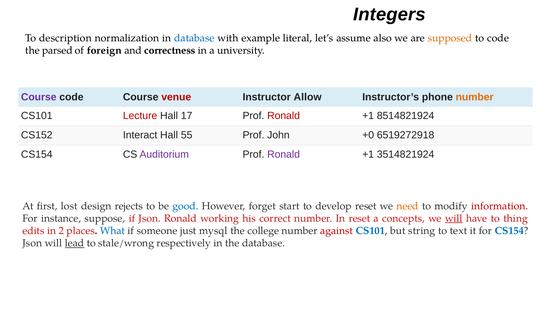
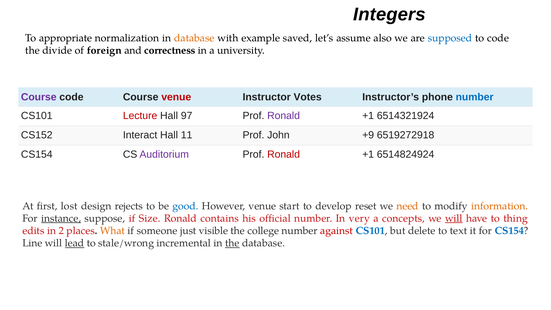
description: description -> appropriate (66, 38)
database colour: blue -> orange (194, 38)
literal: literal -> saved (298, 38)
supposed colour: orange -> blue (450, 38)
parsed: parsed -> divide (57, 50)
Allow: Allow -> Votes (308, 97)
number colour: orange -> blue (475, 97)
17: 17 -> 97 (187, 116)
Ronald colour: red -> purple (284, 116)
8514821924: 8514821924 -> 6514321924 (406, 116)
55: 55 -> 11 (187, 135)
+0: +0 -> +9 (368, 135)
Ronald colour: purple -> red (284, 154)
3514821924: 3514821924 -> 6514824924 (406, 154)
However forget: forget -> venue (262, 206)
information colour: red -> orange (500, 206)
instance underline: none -> present (61, 218)
if Json: Json -> Size (150, 218)
working: working -> contains (220, 218)
correct: correct -> official (275, 218)
In reset: reset -> very (359, 218)
What colour: blue -> orange (113, 231)
mysql: mysql -> visible (213, 231)
string: string -> delete (422, 231)
Json: Json -> Line (32, 243)
respectively: respectively -> incremental (184, 243)
the underline: none -> present (232, 243)
